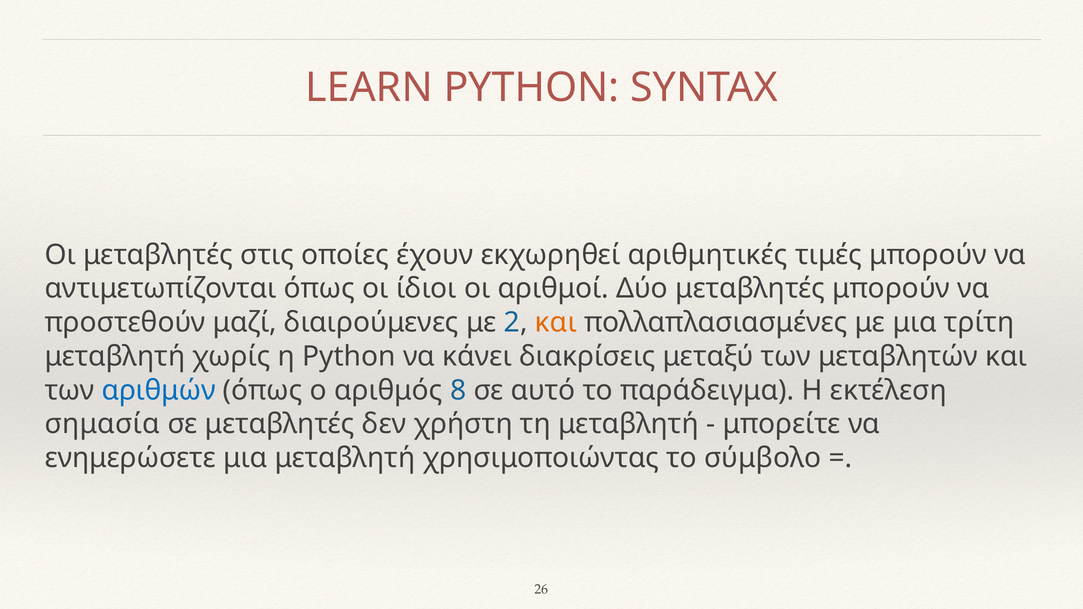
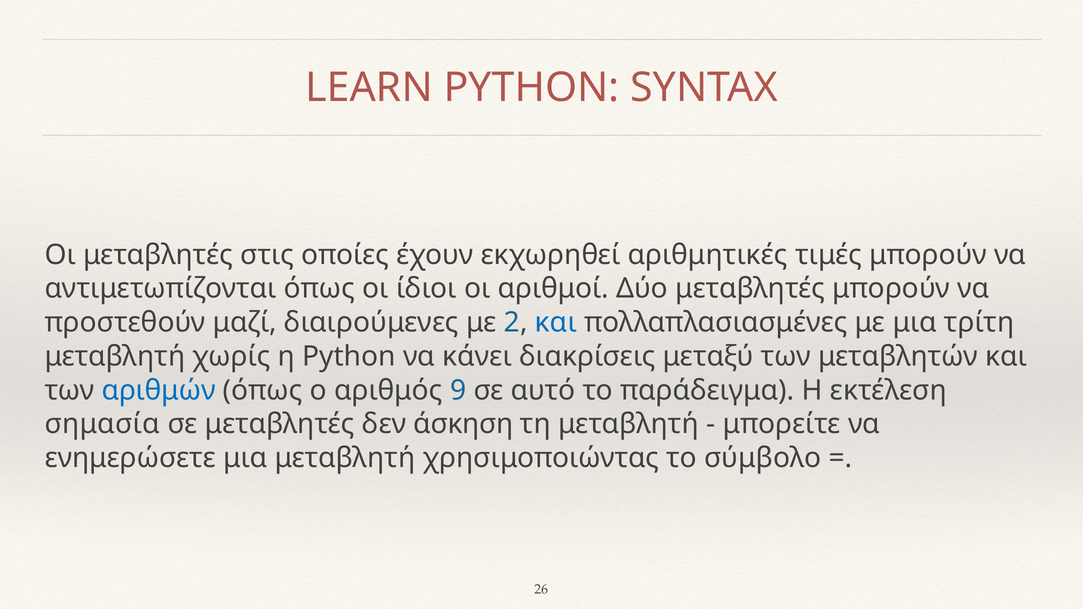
και colour: orange -> blue (556, 323)
8: 8 -> 9 (458, 390)
χρήστη: χρήστη -> άσκηση (463, 424)
